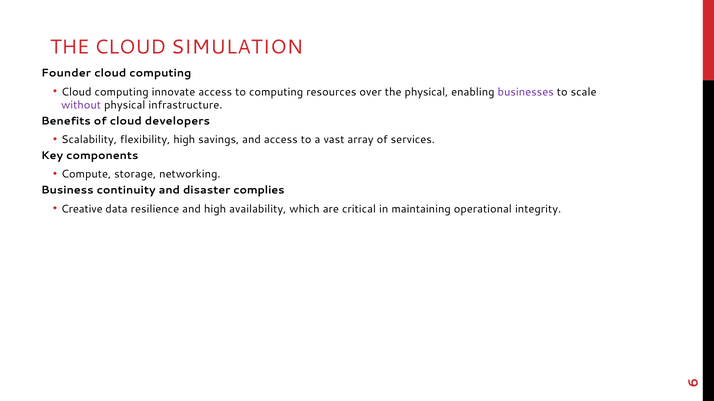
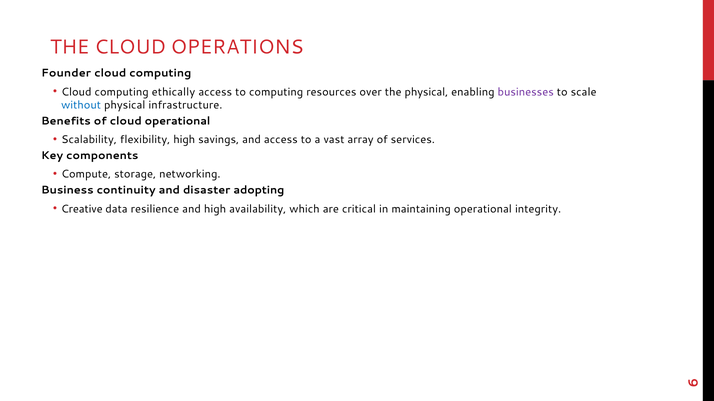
SIMULATION: SIMULATION -> OPERATIONS (237, 47)
innovate: innovate -> ethically (173, 92)
without colour: purple -> blue (81, 105)
cloud developers: developers -> operational (178, 121)
complies: complies -> adopting (259, 190)
